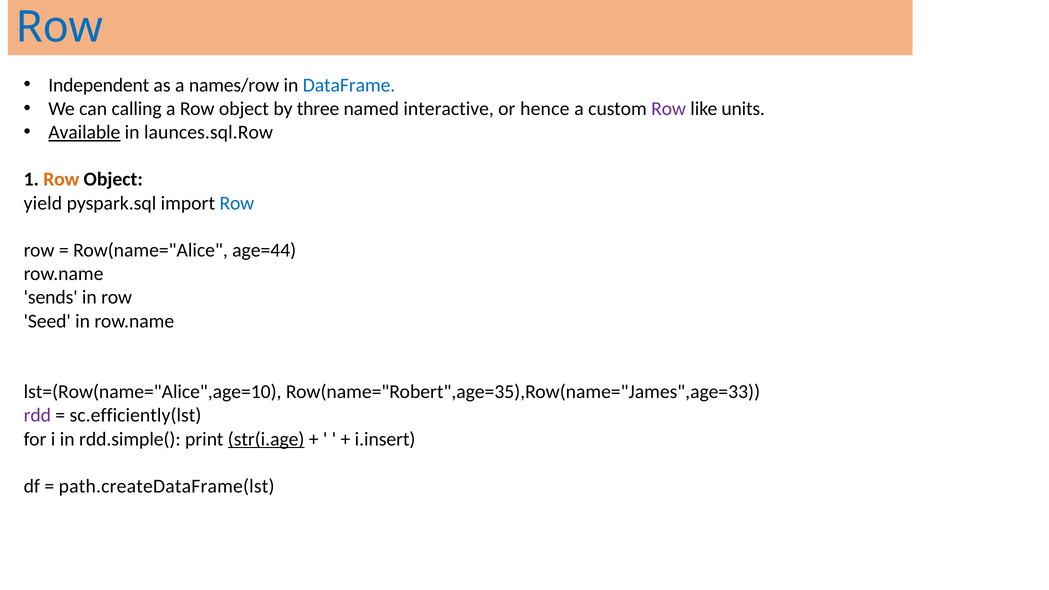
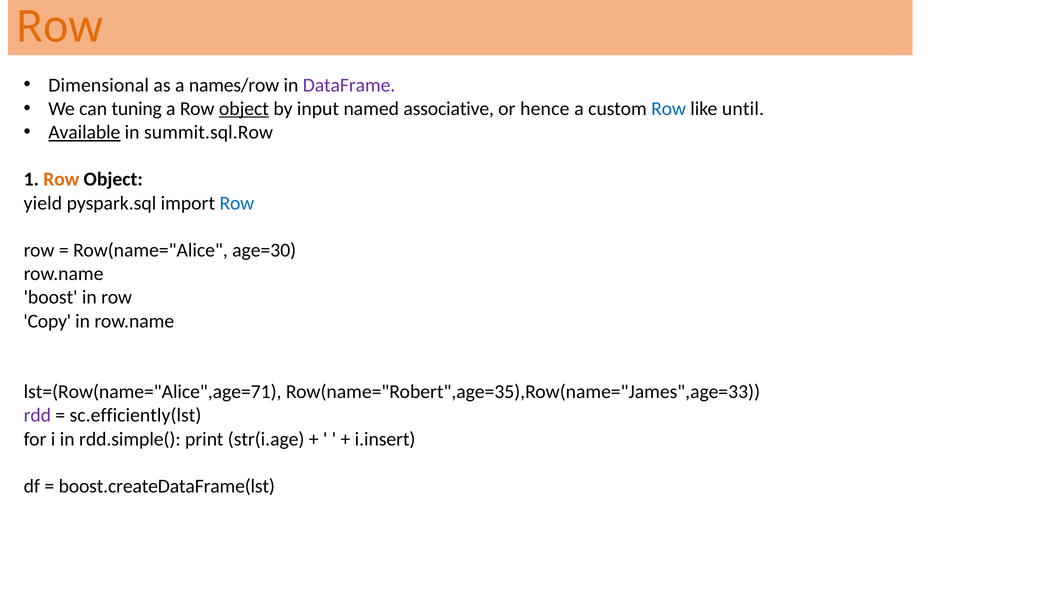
Row colour: blue -> orange (59, 27)
Independent: Independent -> Dimensional (99, 85)
DataFrame colour: blue -> purple (349, 85)
calling: calling -> tuning (137, 109)
object underline: none -> present (244, 109)
three: three -> input (318, 109)
interactive: interactive -> associative (449, 109)
Row colour: purple -> blue (669, 109)
units: units -> until (743, 109)
launces.sql.Row: launces.sql.Row -> summit.sql.Row (209, 132)
age=44: age=44 -> age=30 (264, 250)
sends: sends -> boost (51, 297)
Seed: Seed -> Copy (47, 321)
lst=(Row(name="Alice",age=10: lst=(Row(name="Alice",age=10 -> lst=(Row(name="Alice",age=71 (153, 392)
str(i.age underline: present -> none (266, 439)
path.createDataFrame(lst: path.createDataFrame(lst -> boost.createDataFrame(lst (167, 486)
